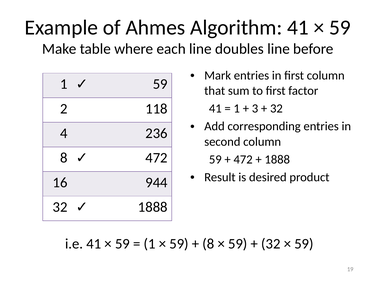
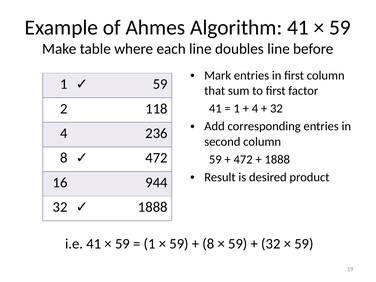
3: 3 -> 4 (255, 109)
